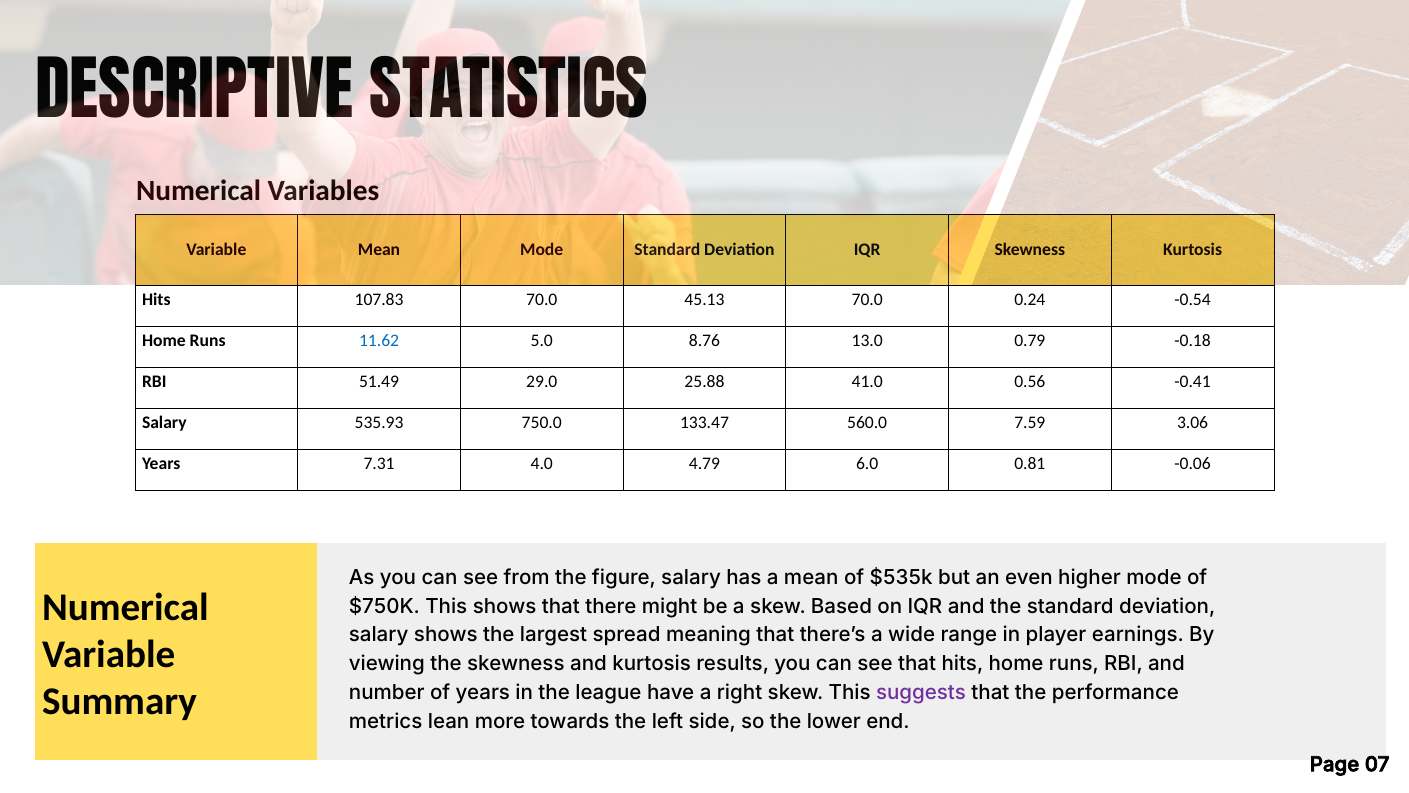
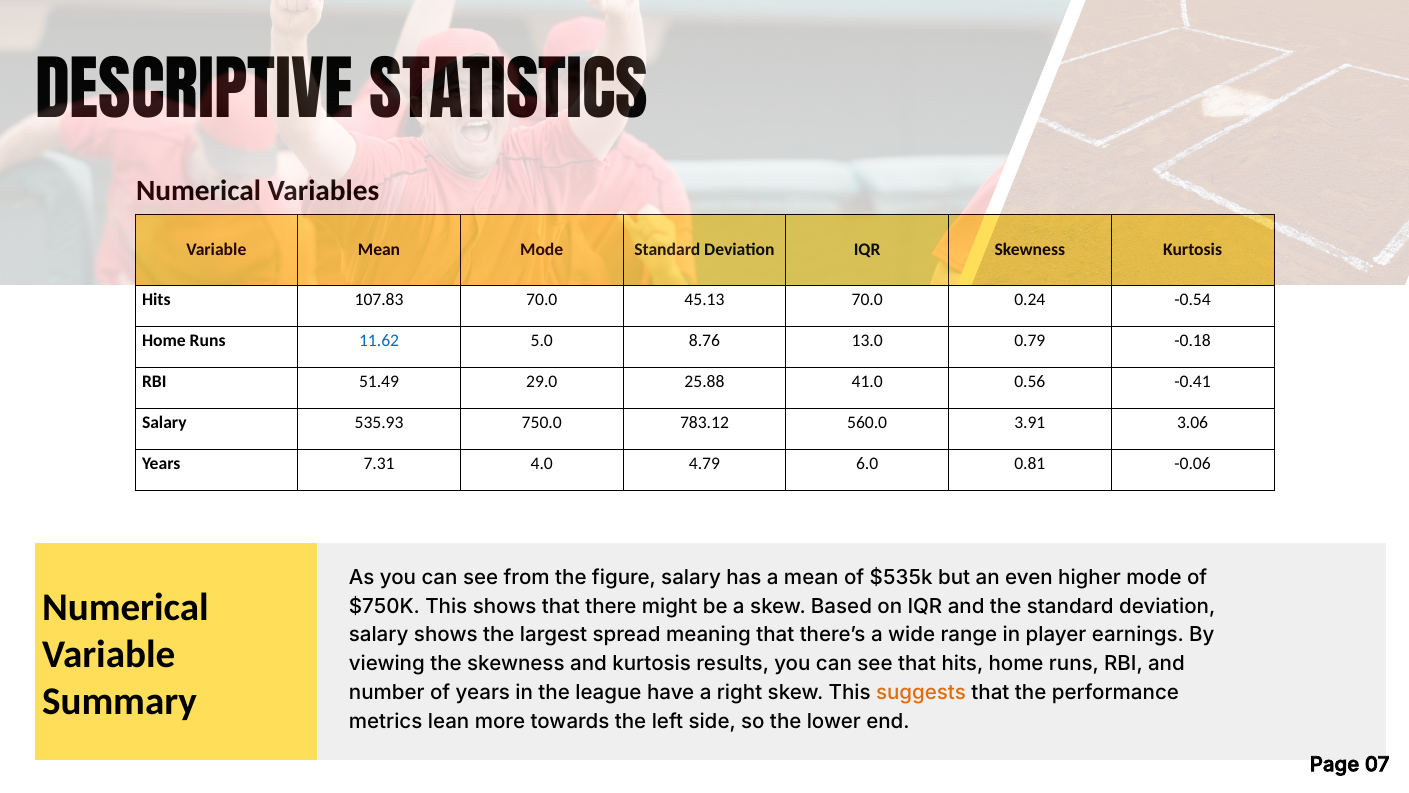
133.47: 133.47 -> 783.12 (704, 423)
7.59: 7.59 -> 3.91 (1030, 423)
suggests colour: purple -> orange (921, 692)
